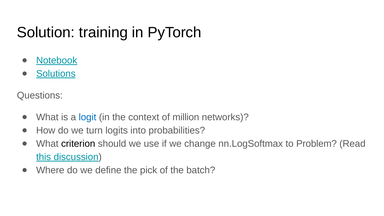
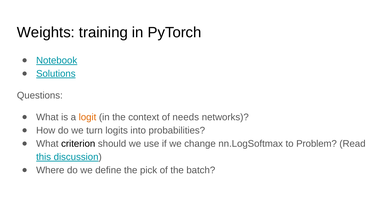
Solution: Solution -> Weights (46, 33)
logit colour: blue -> orange (88, 117)
million: million -> needs (186, 117)
